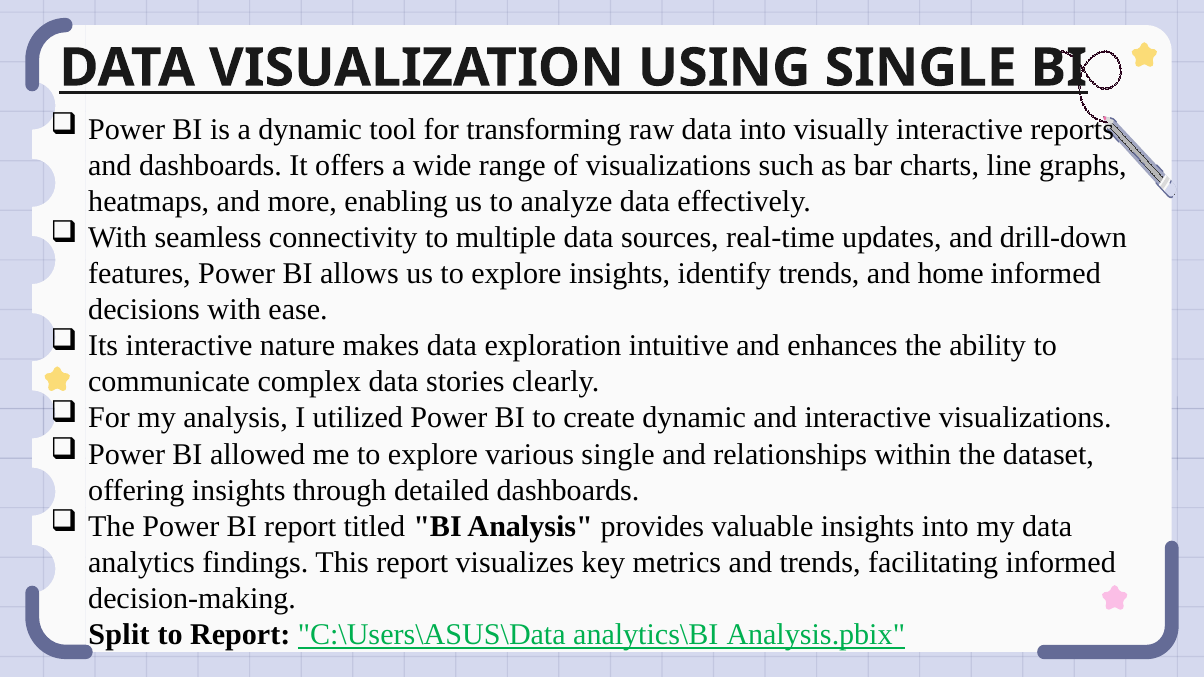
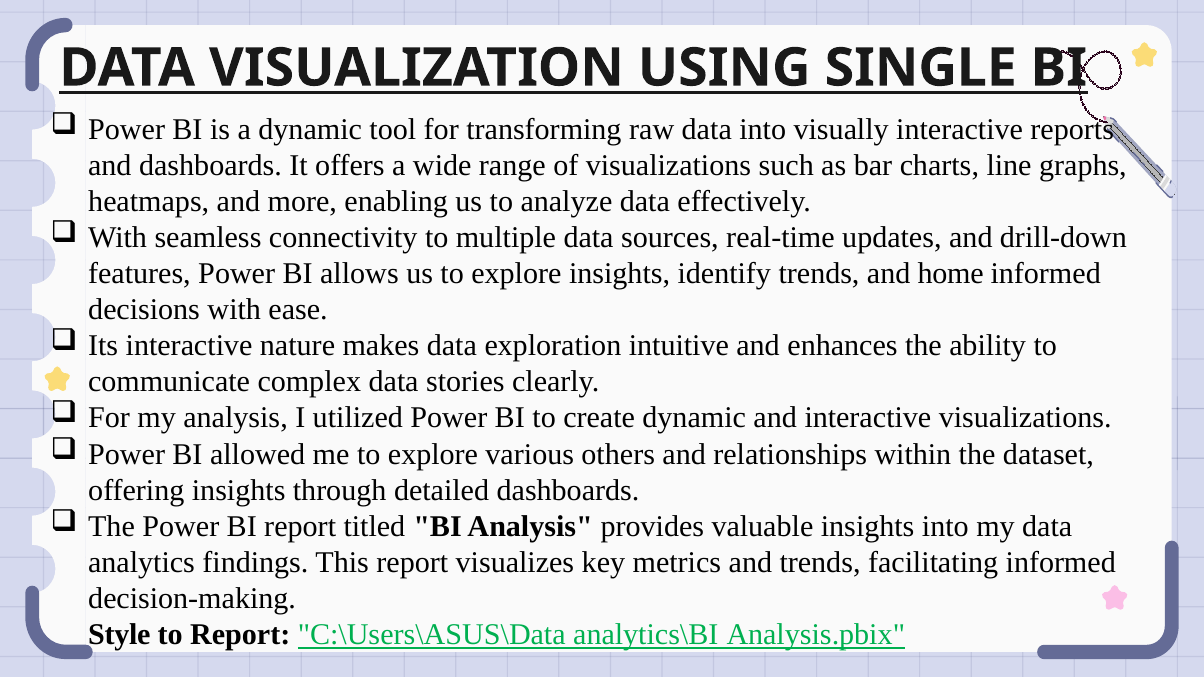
various single: single -> others (618, 454)
Split: Split -> Style (119, 635)
